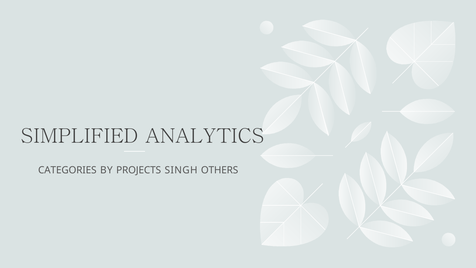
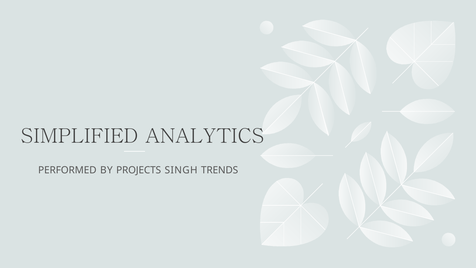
CATEGORIES: CATEGORIES -> PERFORMED (67, 170)
OTHERS: OTHERS -> TRENDS (220, 170)
